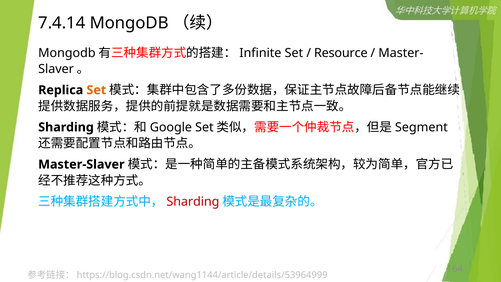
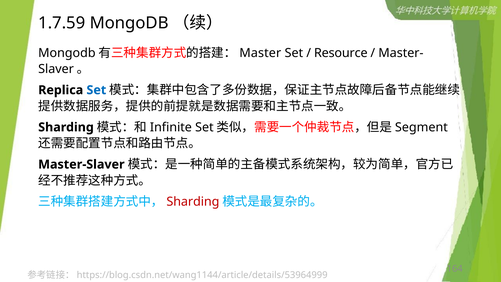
7.4.14: 7.4.14 -> 1.7.59 (62, 23)
Infinite: Infinite -> Master (260, 53)
Set colour: orange -> blue (96, 90)
Google: Google -> Infinite (171, 127)
